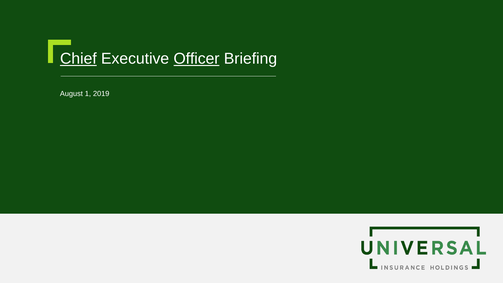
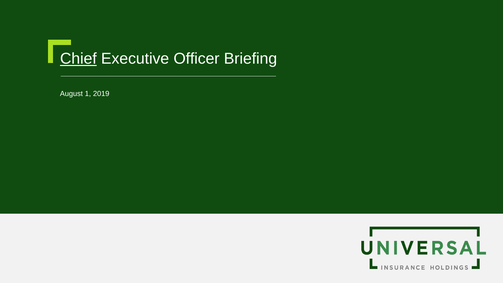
Officer underline: present -> none (197, 59)
